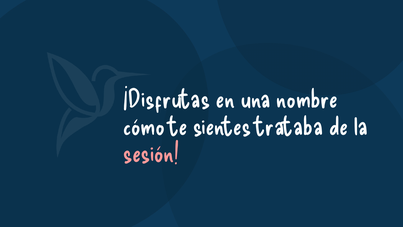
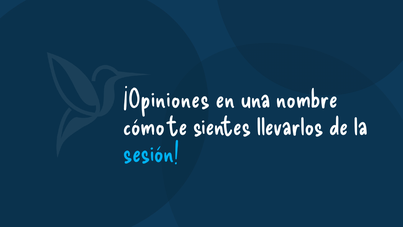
¡Disfrutas: ¡Disfrutas -> ¡Opiniones (167, 99)
trataba: trataba -> llevarlos (290, 127)
sesión colour: pink -> light blue (151, 154)
